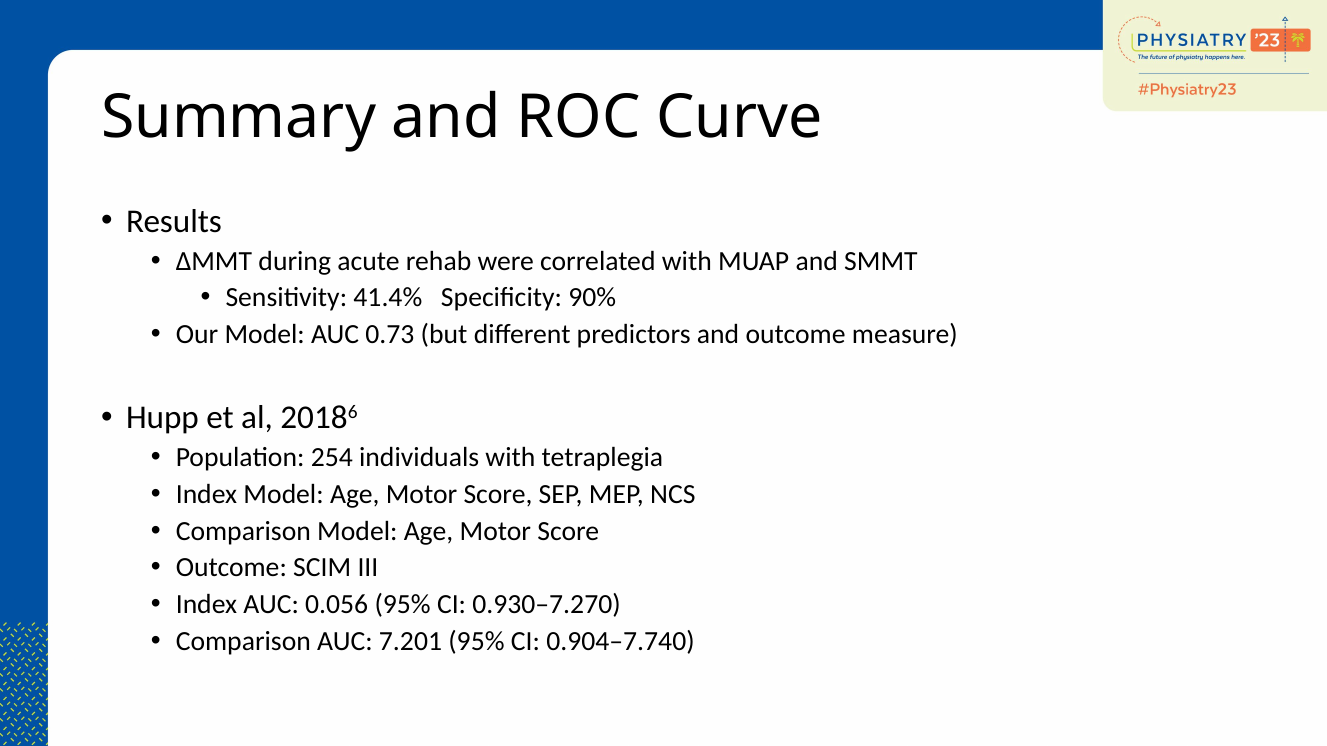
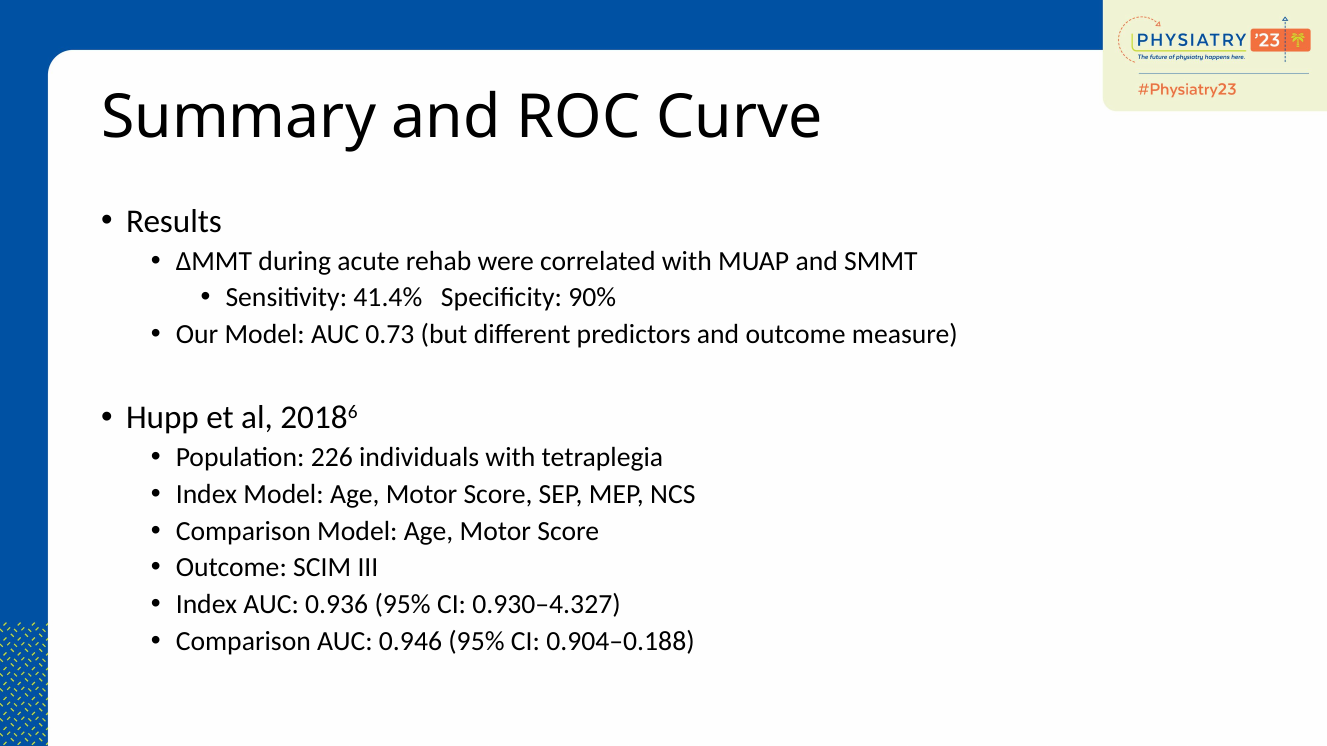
254: 254 -> 226 (332, 458)
0.056: 0.056 -> 0.936 (337, 605)
0.930–7.270: 0.930–7.270 -> 0.930–4.327 (546, 605)
7.201: 7.201 -> 0.946 (410, 642)
0.904–7.740: 0.904–7.740 -> 0.904–0.188 (620, 642)
